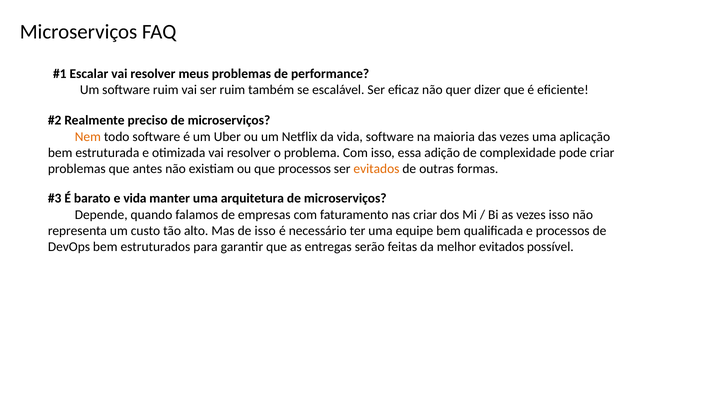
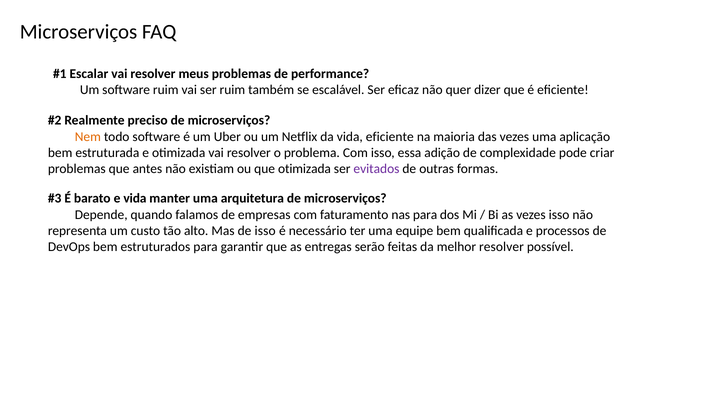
vida software: software -> eficiente (390, 137)
que processos: processos -> otimizada (304, 169)
evitados colour: orange -> purple (376, 169)
nas criar: criar -> para (425, 215)
melhor evitados: evitados -> resolver (501, 247)
